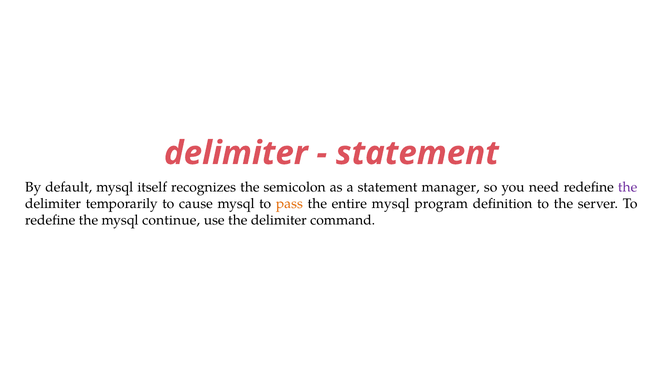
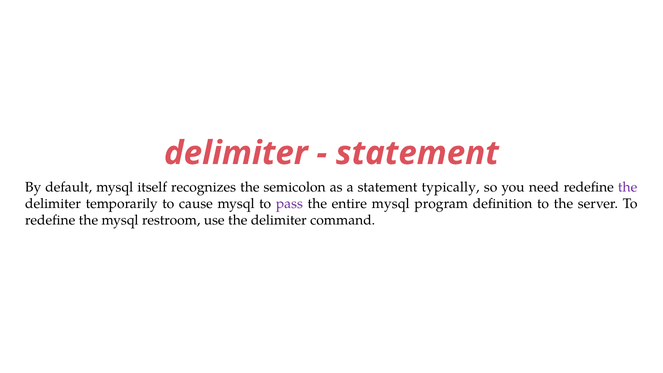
manager: manager -> typically (451, 187)
pass colour: orange -> purple (289, 204)
continue: continue -> restroom (171, 220)
